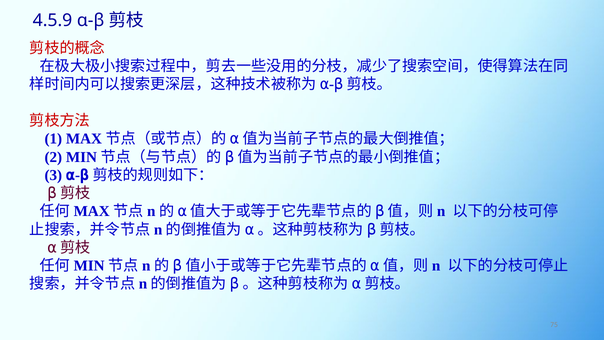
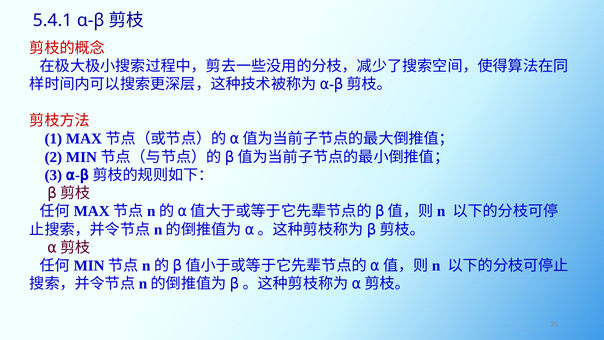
4.5.9: 4.5.9 -> 5.4.1 (53, 20)
